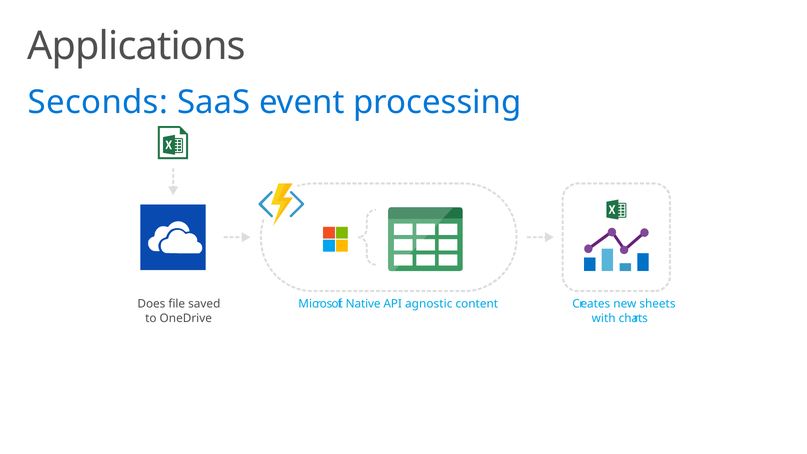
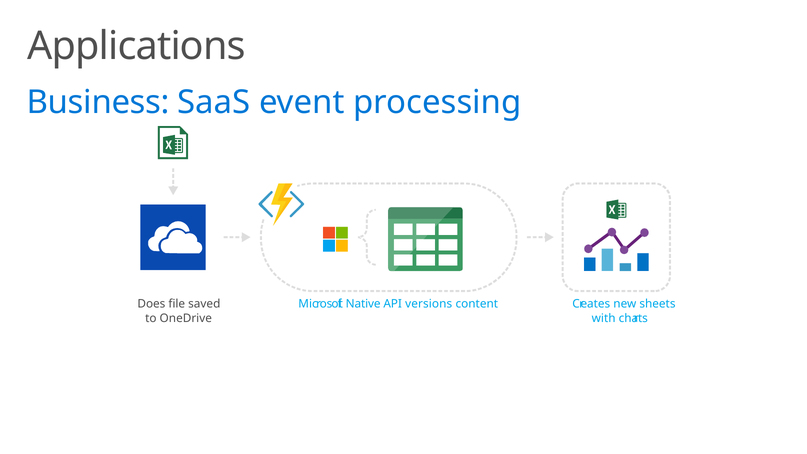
Seconds: Seconds -> Business (98, 102)
agnostic: agnostic -> versions (429, 304)
